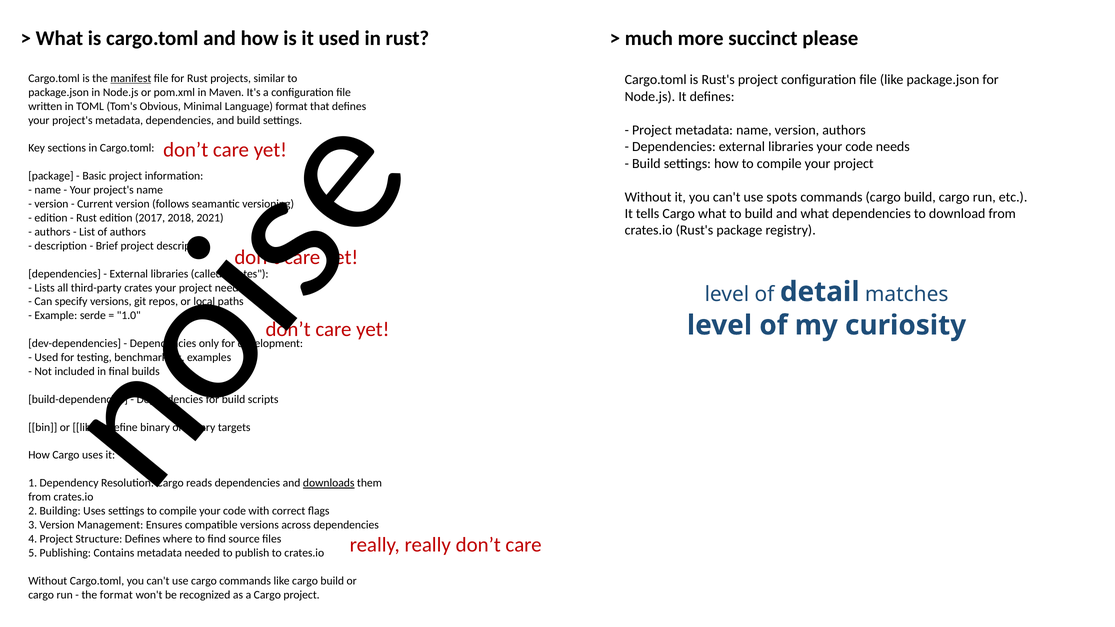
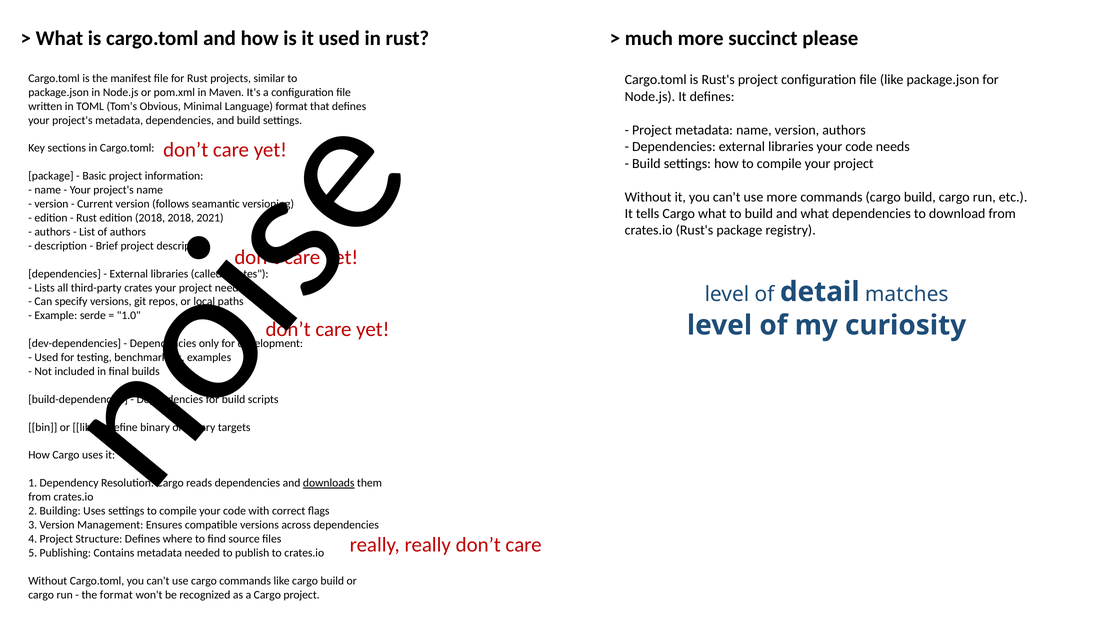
manifest underline: present -> none (131, 78)
use spots: spots -> more (782, 197)
edition 2017: 2017 -> 2018 (150, 218)
